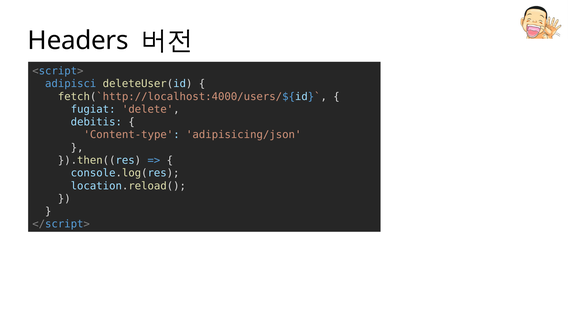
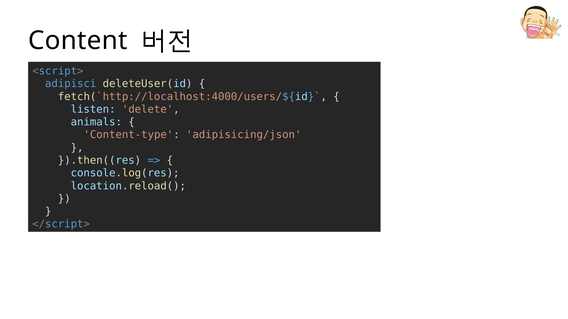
Headers: Headers -> Content (78, 41)
fugiat: fugiat -> listen (93, 109)
debitis: debitis -> animals (96, 122)
